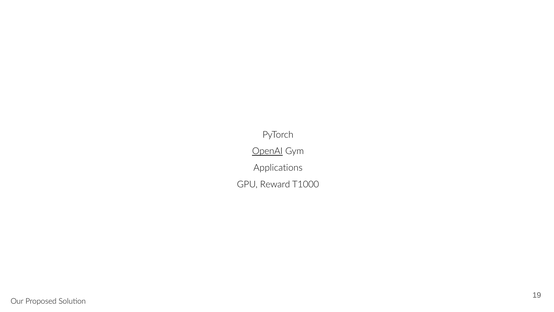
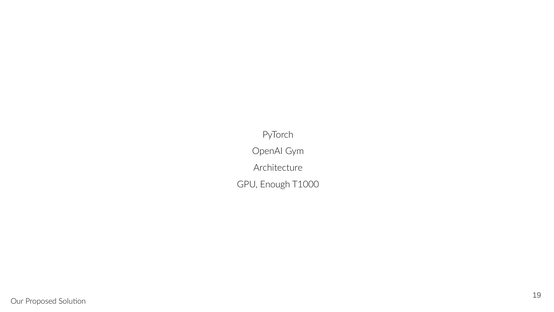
OpenAI underline: present -> none (267, 151)
Applications: Applications -> Architecture (278, 168)
Reward: Reward -> Enough (275, 184)
